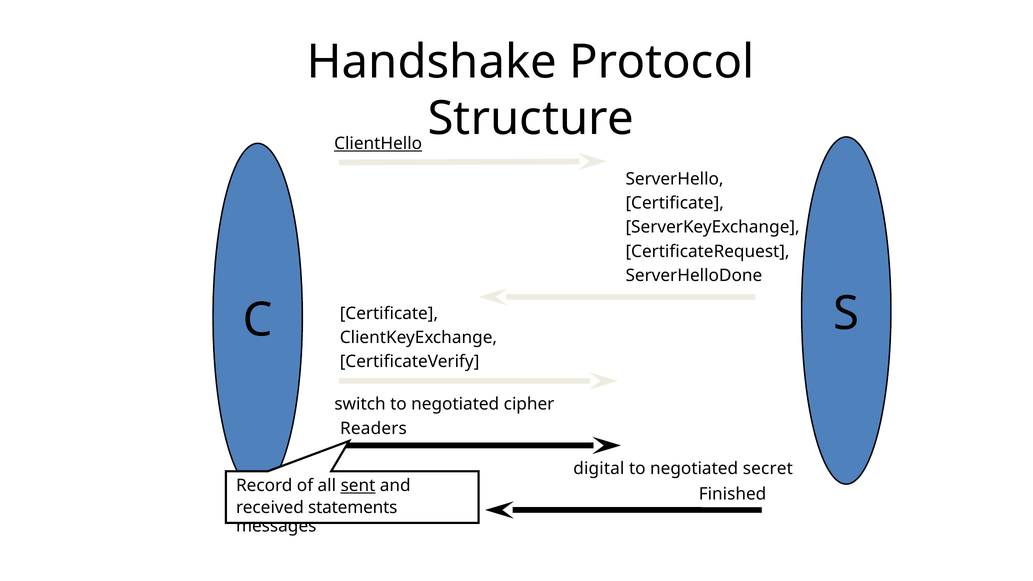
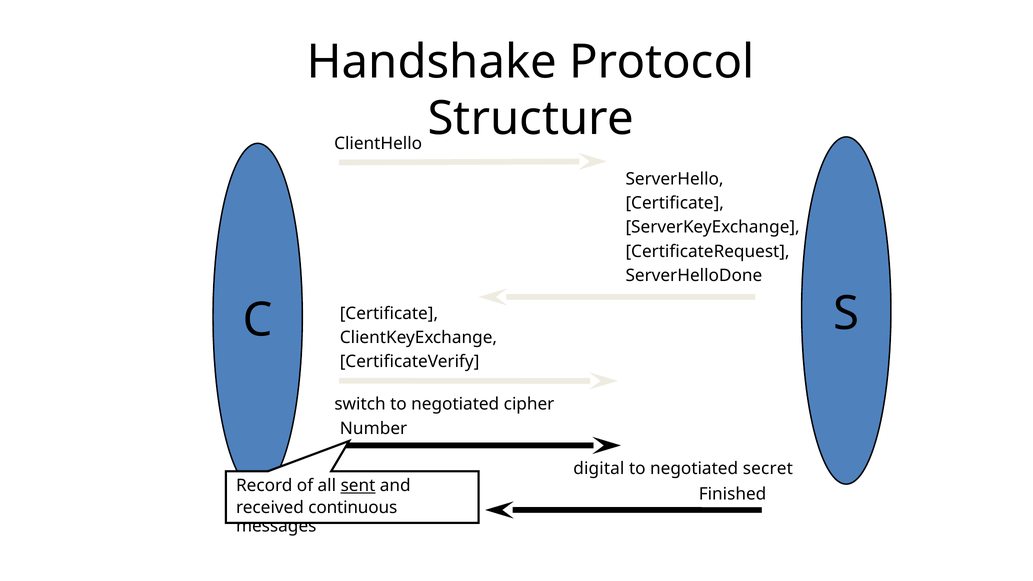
ClientHello underline: present -> none (378, 143)
Readers: Readers -> Number (374, 429)
statements: statements -> continuous (353, 508)
